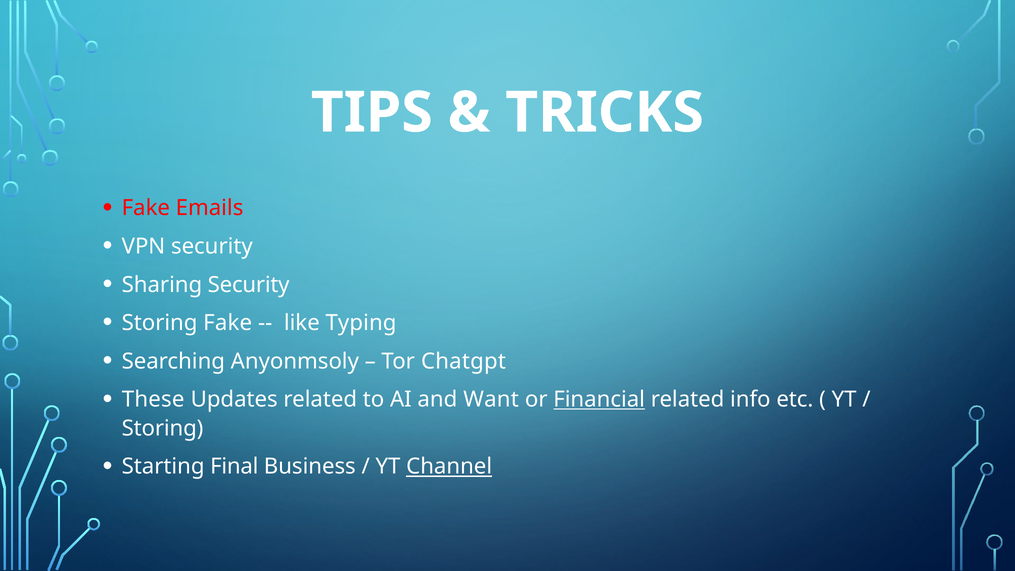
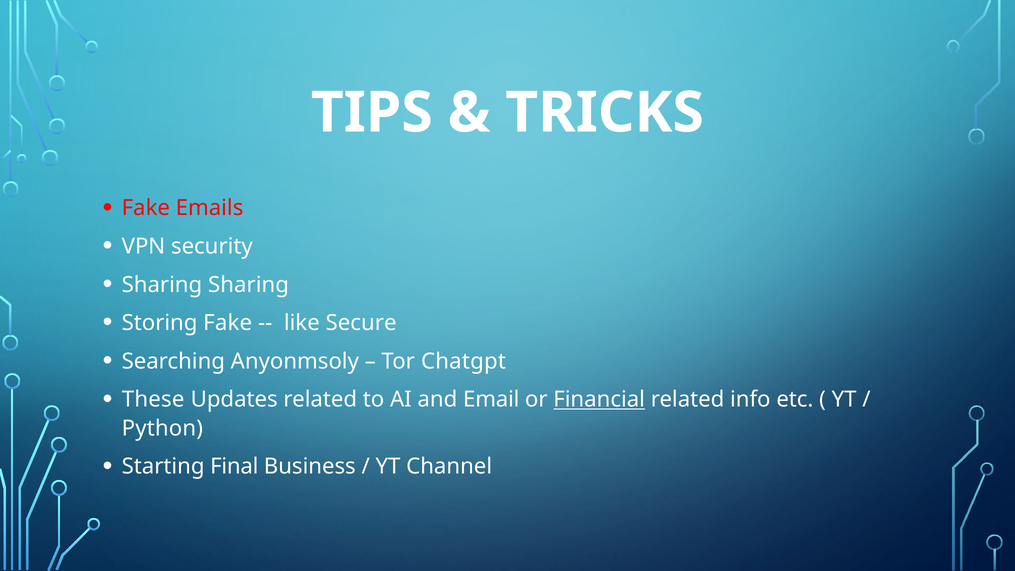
Sharing Security: Security -> Sharing (249, 285)
Typing: Typing -> Secure (361, 323)
Want: Want -> Email (491, 399)
Storing: Storing -> Python (162, 428)
Channel underline: present -> none (449, 466)
